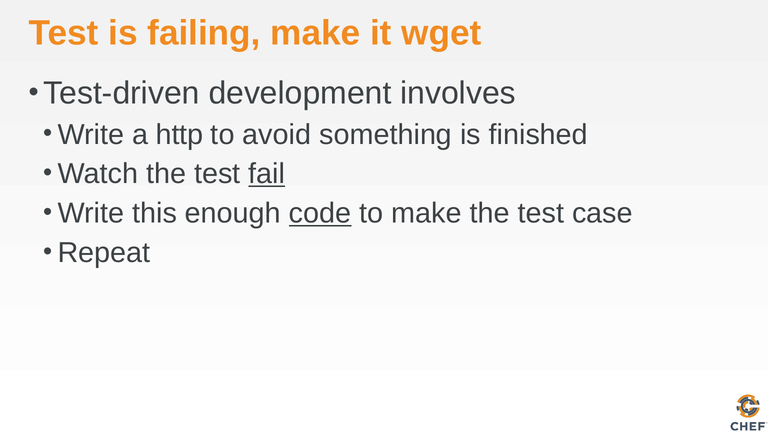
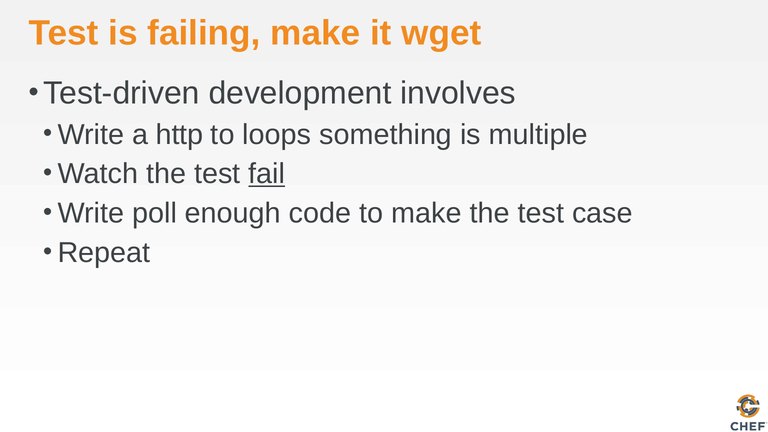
avoid: avoid -> loops (277, 134)
finished: finished -> multiple (538, 134)
this: this -> poll (155, 213)
code underline: present -> none (320, 213)
